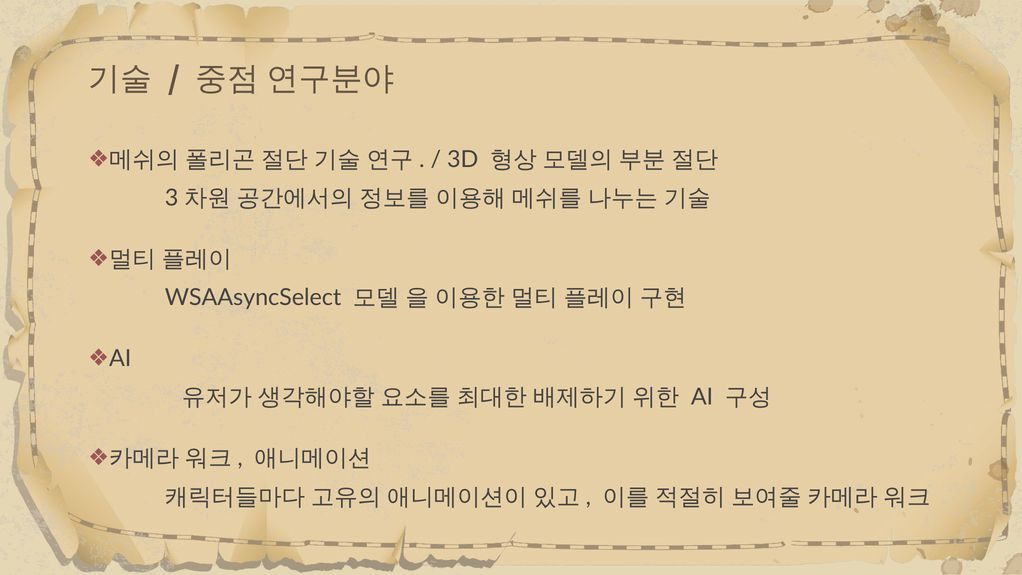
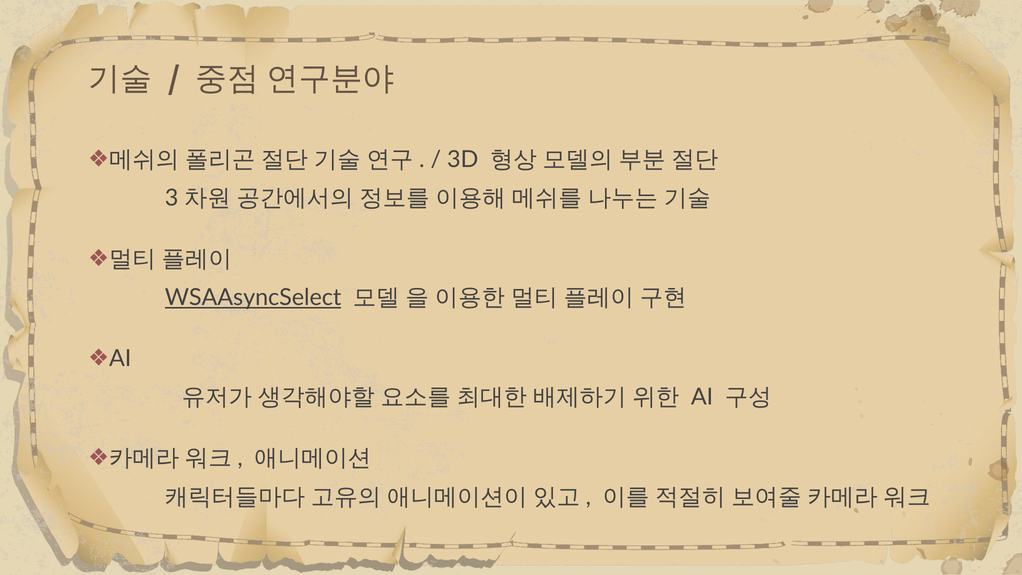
WSAAsyncSelect underline: none -> present (253, 298)
